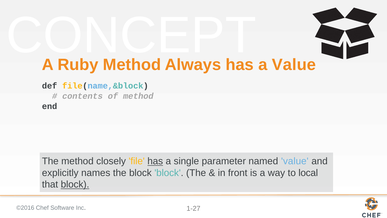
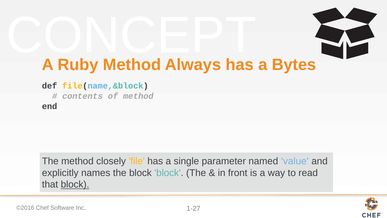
a Value: Value -> Bytes (294, 65)
has underline: present -> none (155, 161)
local: local -> read (308, 173)
